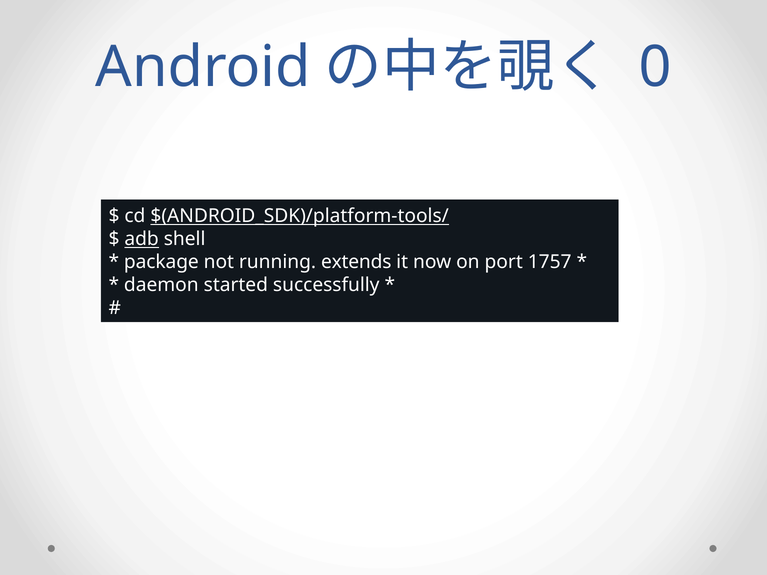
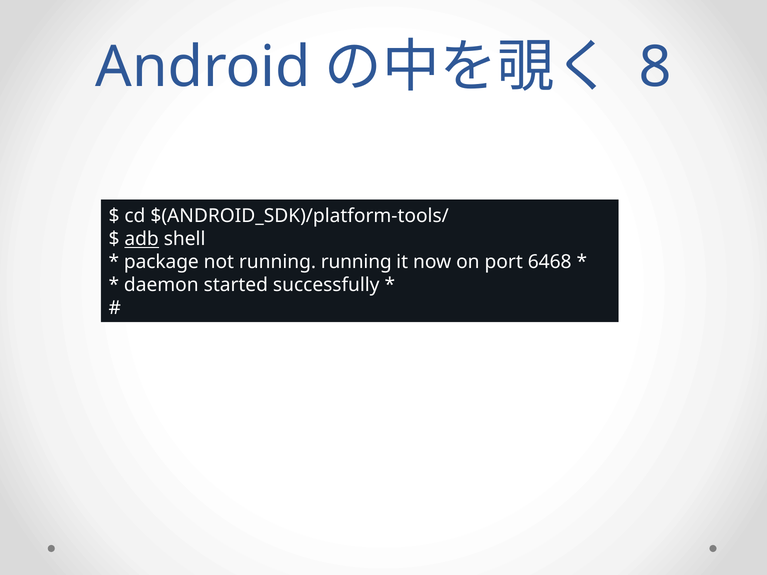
0: 0 -> 8 (655, 68)
$(ANDROID_SDK)/platform-tools/ underline: present -> none (300, 216)
running extends: extends -> running (356, 262)
1757: 1757 -> 6468 (550, 262)
